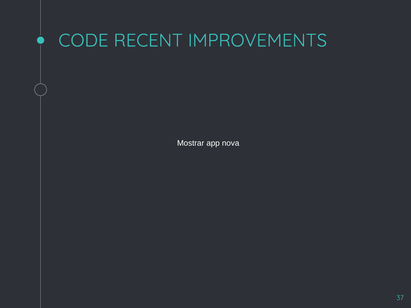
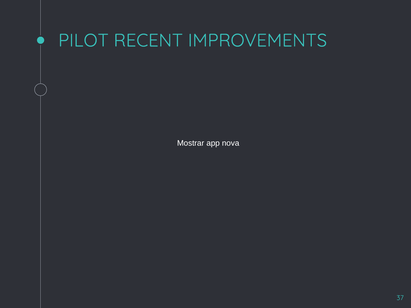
CODE: CODE -> PILOT (83, 41)
